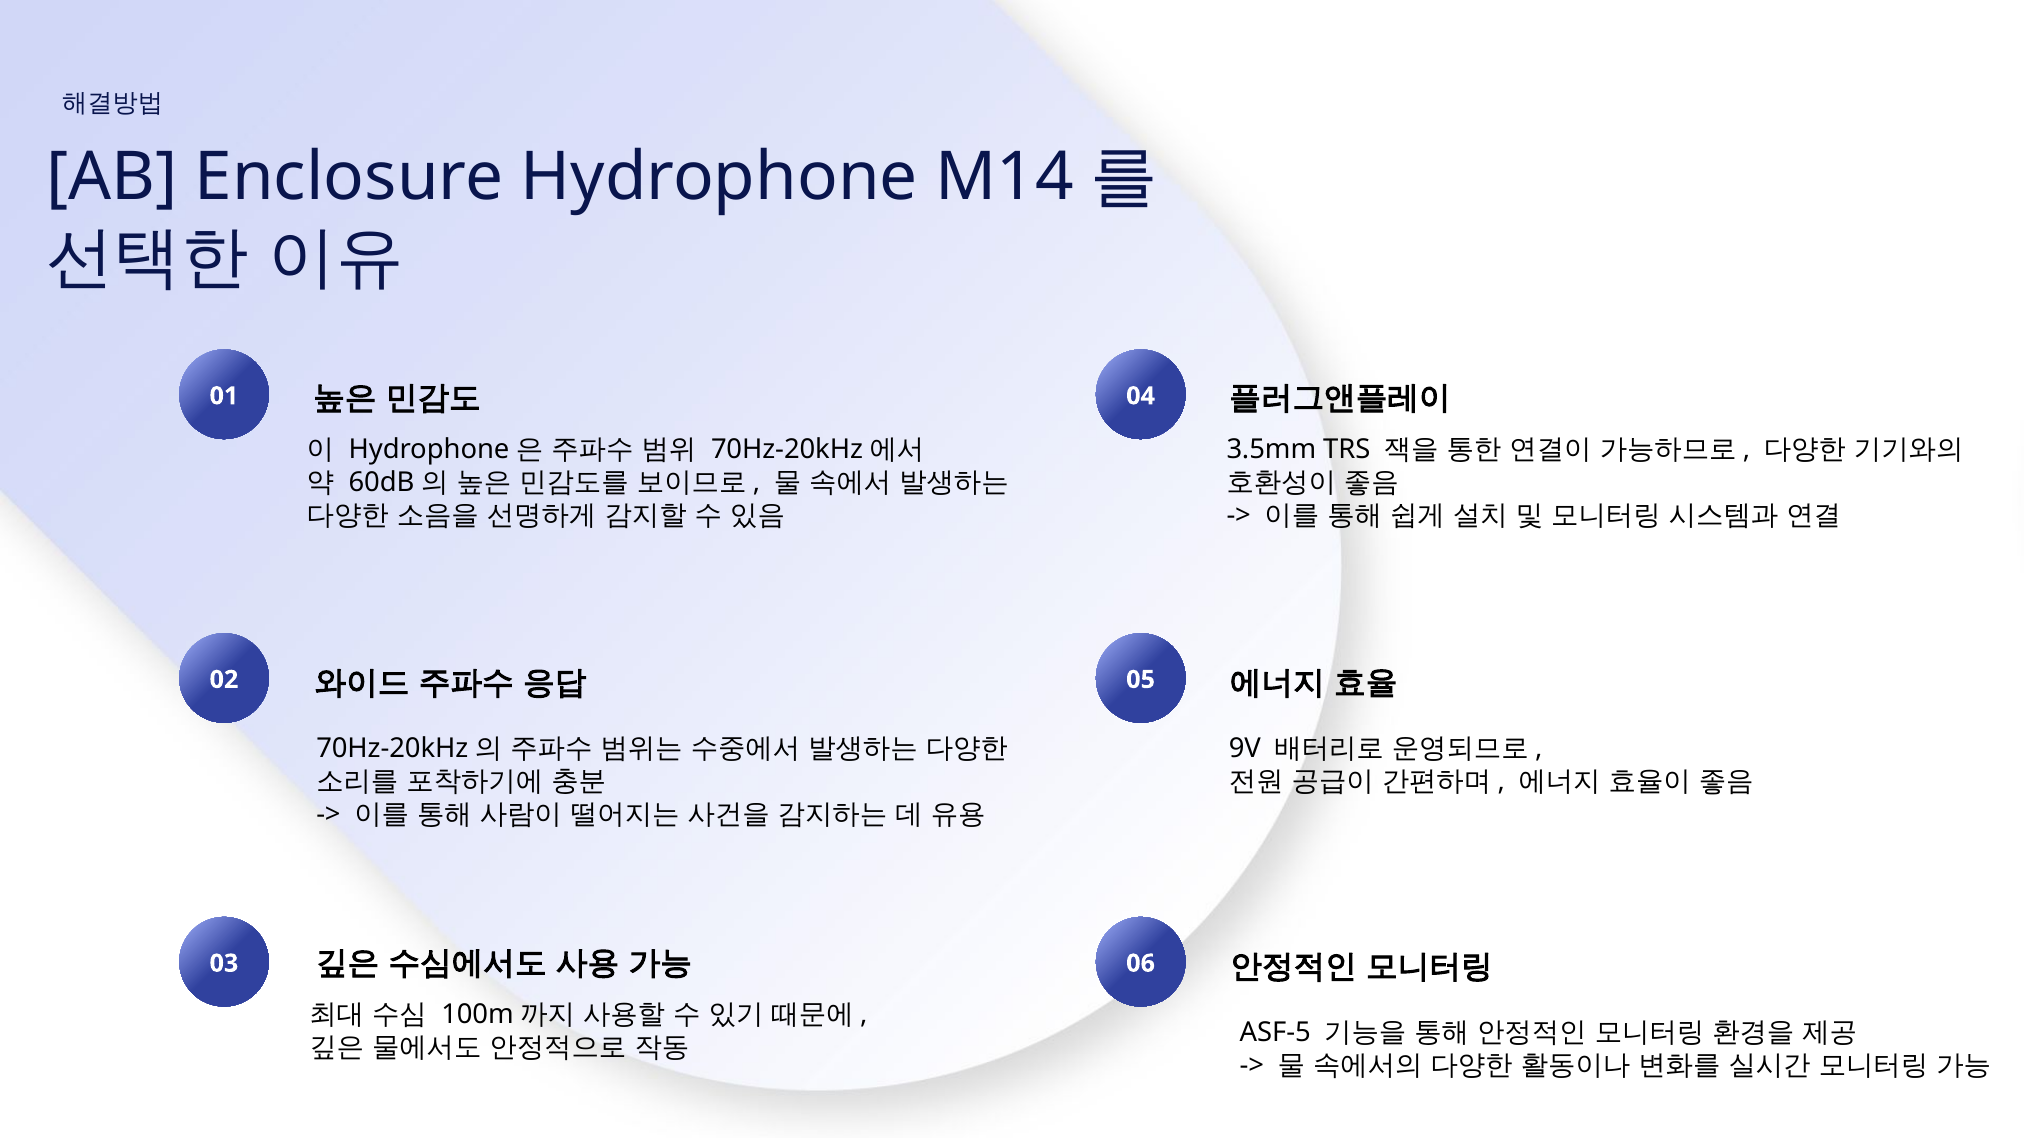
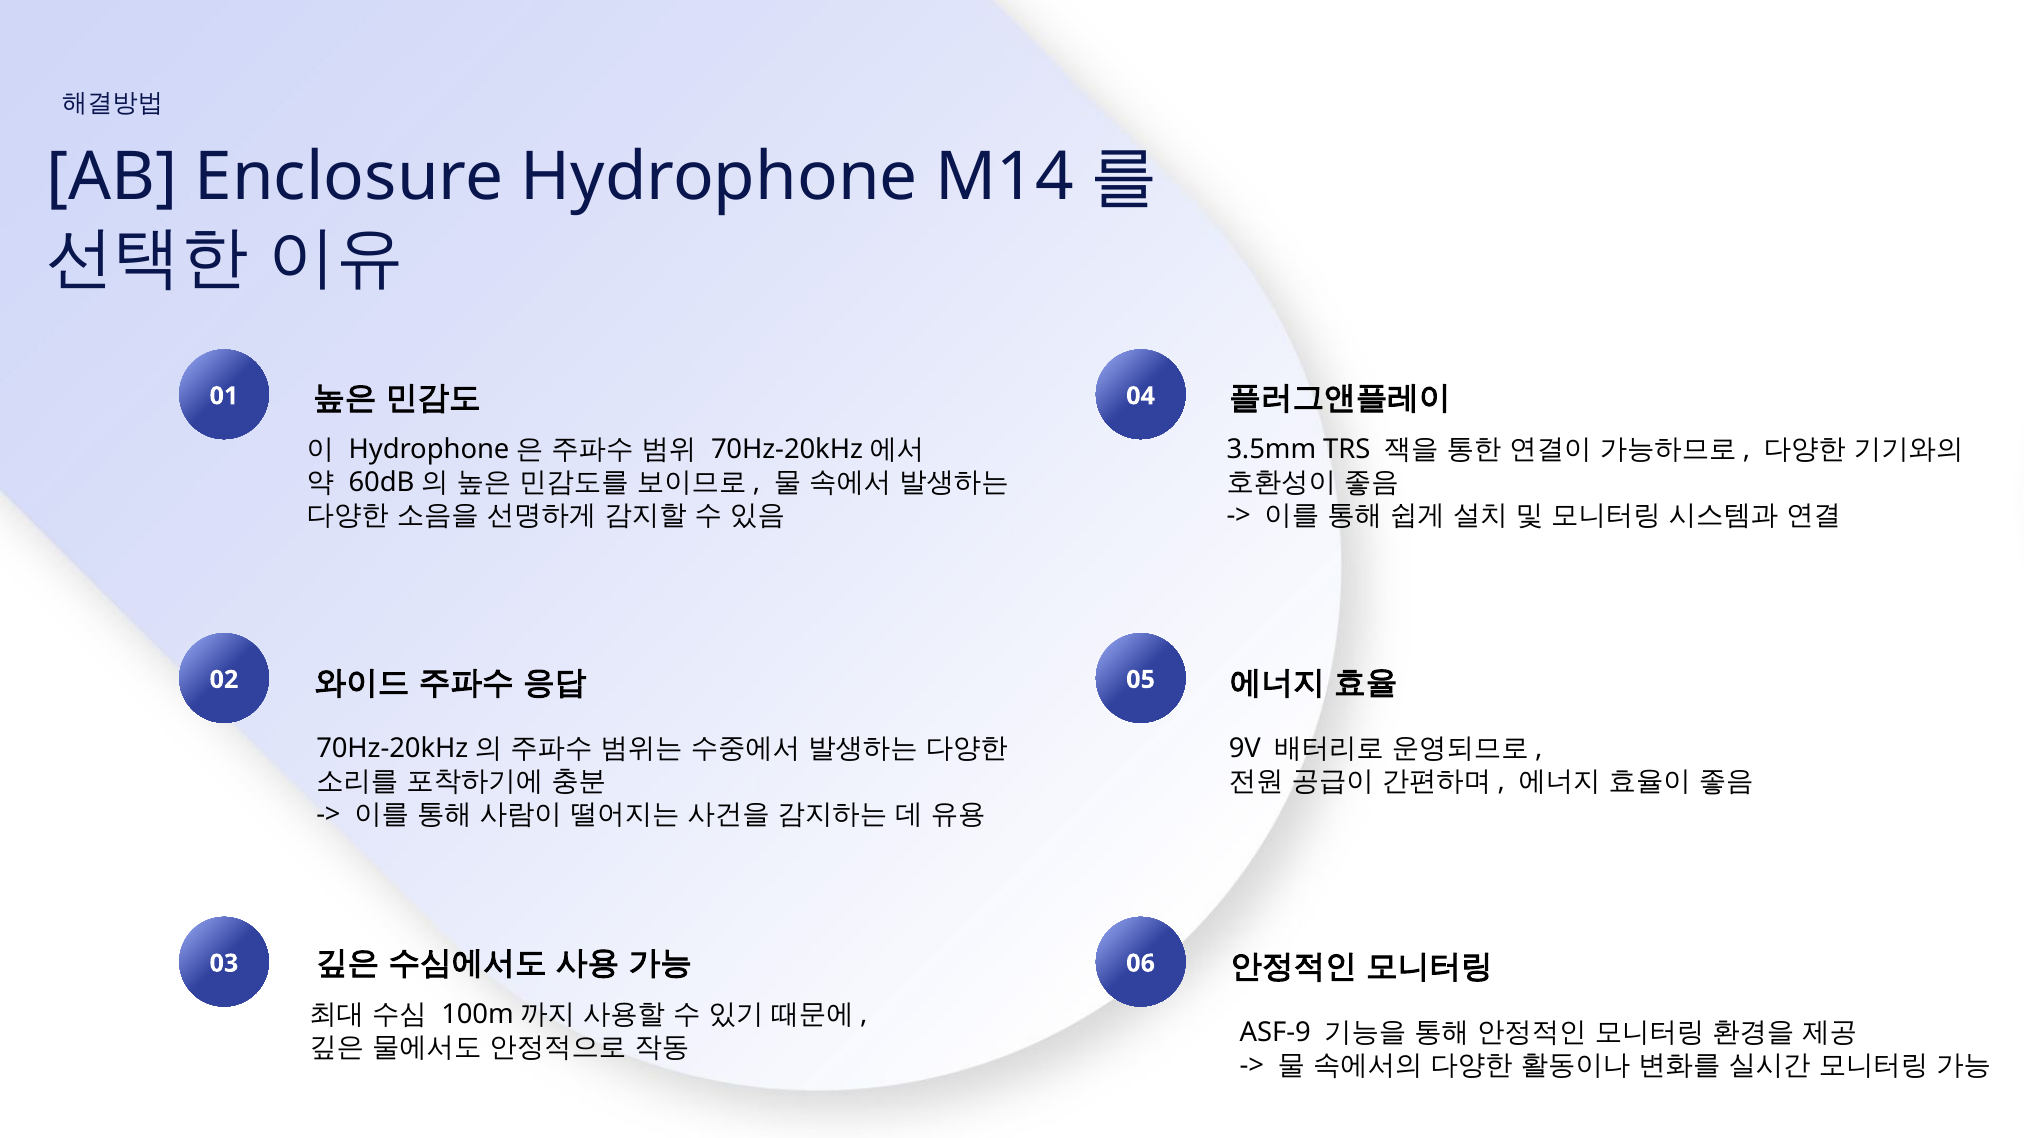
ASF-5: ASF-5 -> ASF-9 (1275, 1033)
